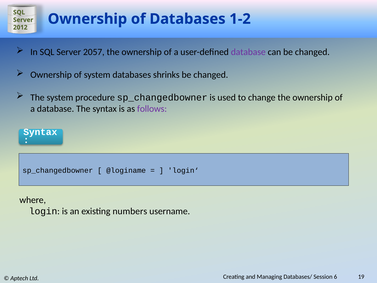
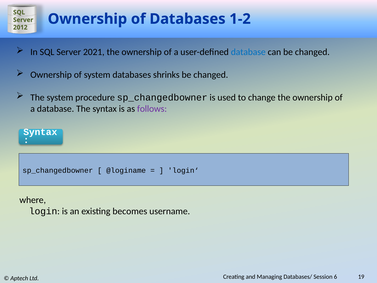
2057: 2057 -> 2021 (94, 52)
database colour: purple -> blue (248, 52)
numbers: numbers -> becomes (130, 211)
